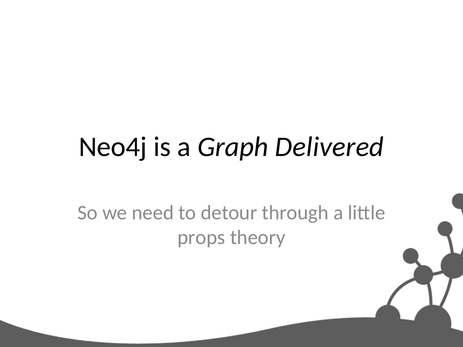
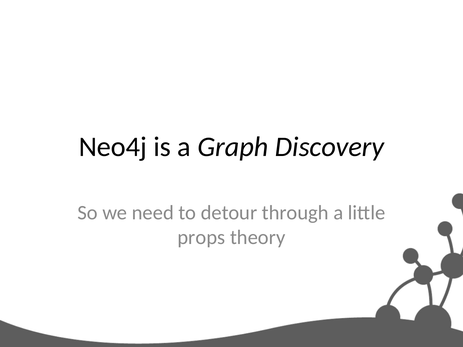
Delivered: Delivered -> Discovery (330, 147)
